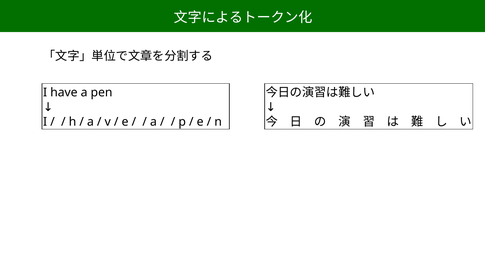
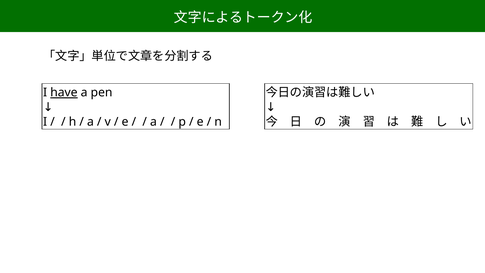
have underline: none -> present (64, 93)
